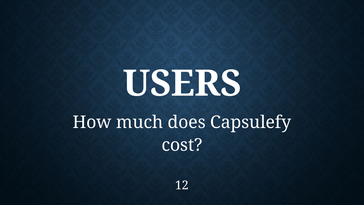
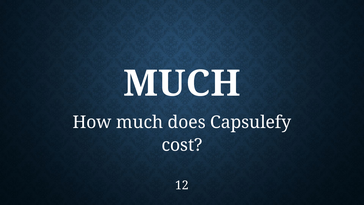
USERS: USERS -> MUCH (182, 84)
